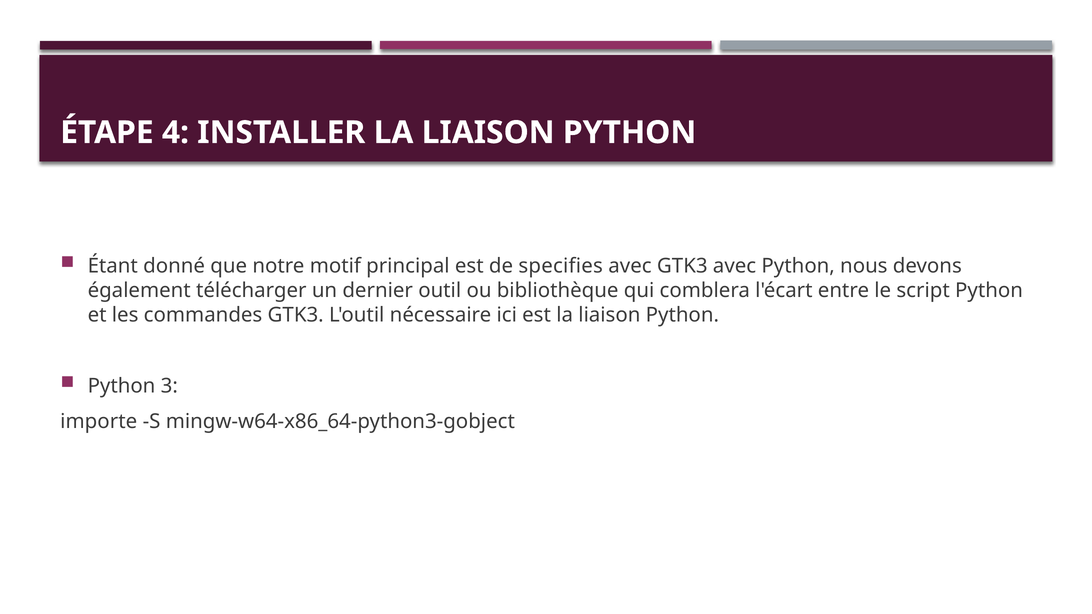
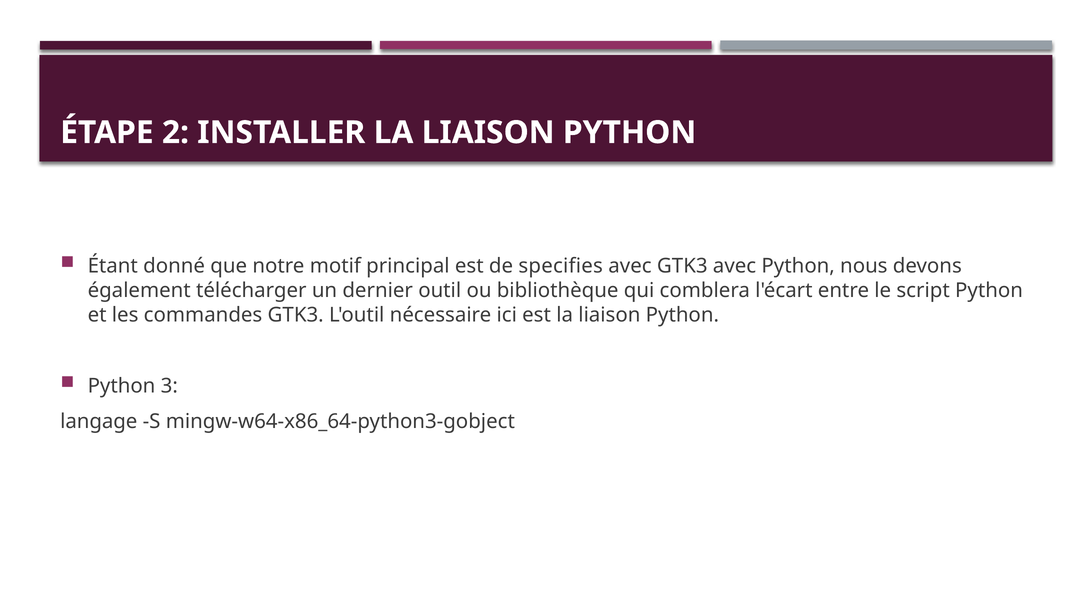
4: 4 -> 2 (175, 133)
importe: importe -> langage (99, 422)
